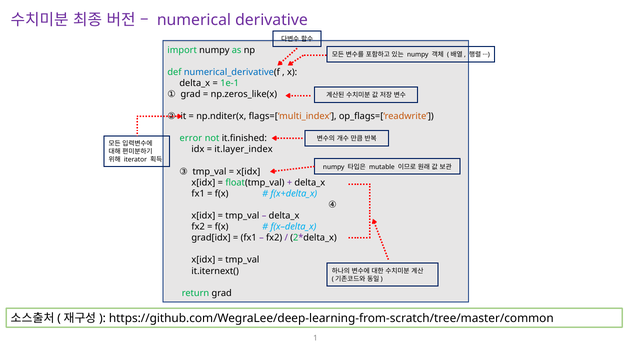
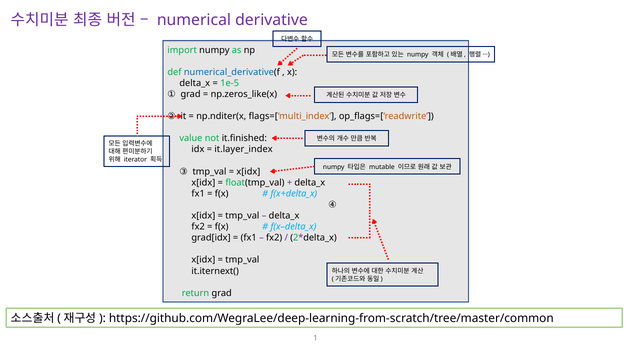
1e-1: 1e-1 -> 1e-5 (230, 83)
error: error -> value (191, 138)
